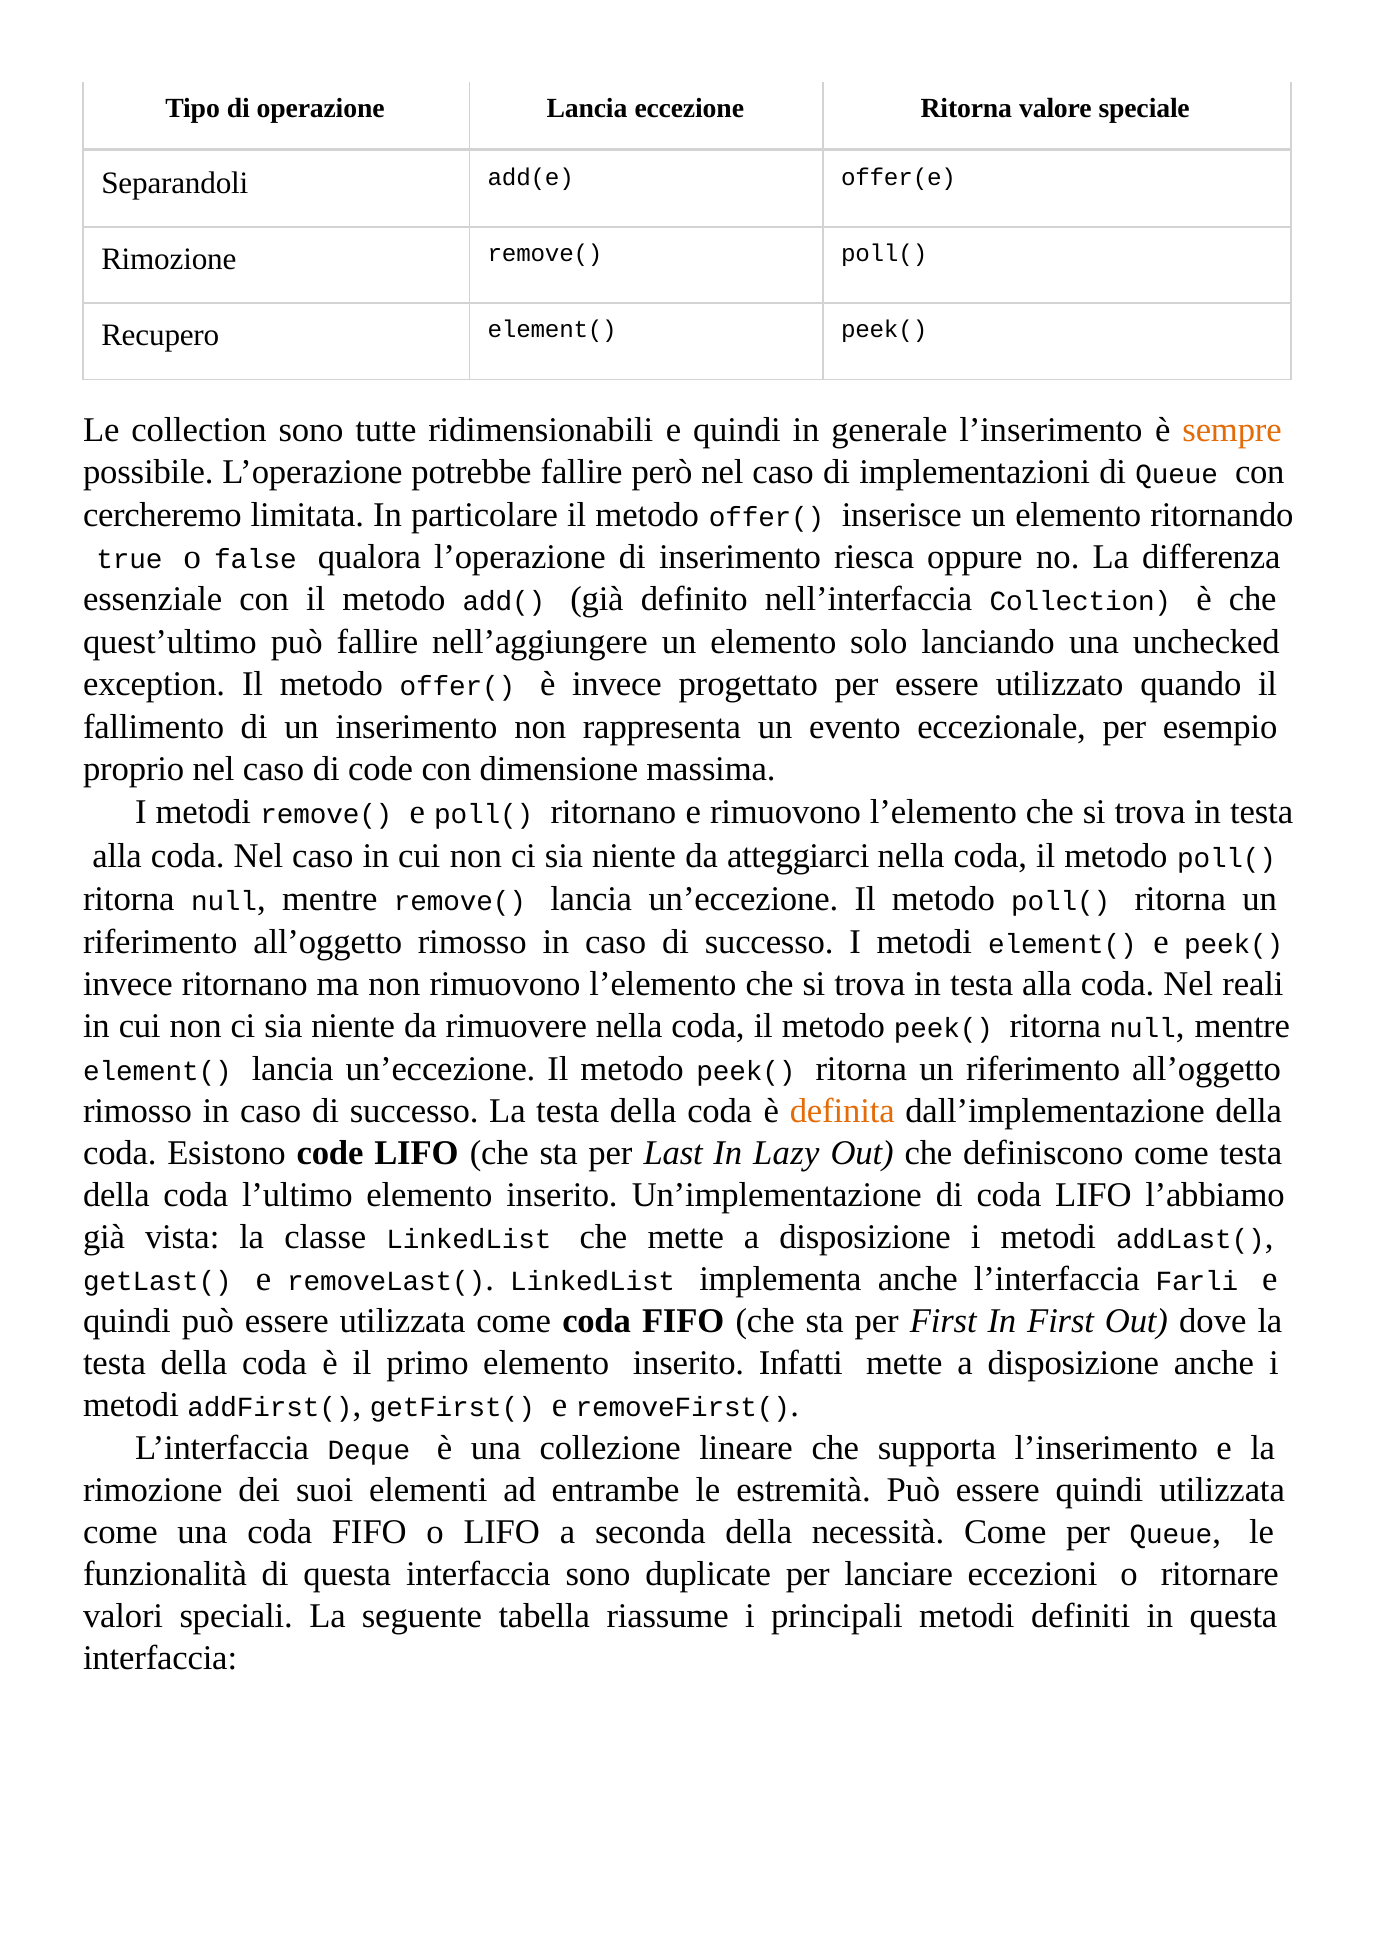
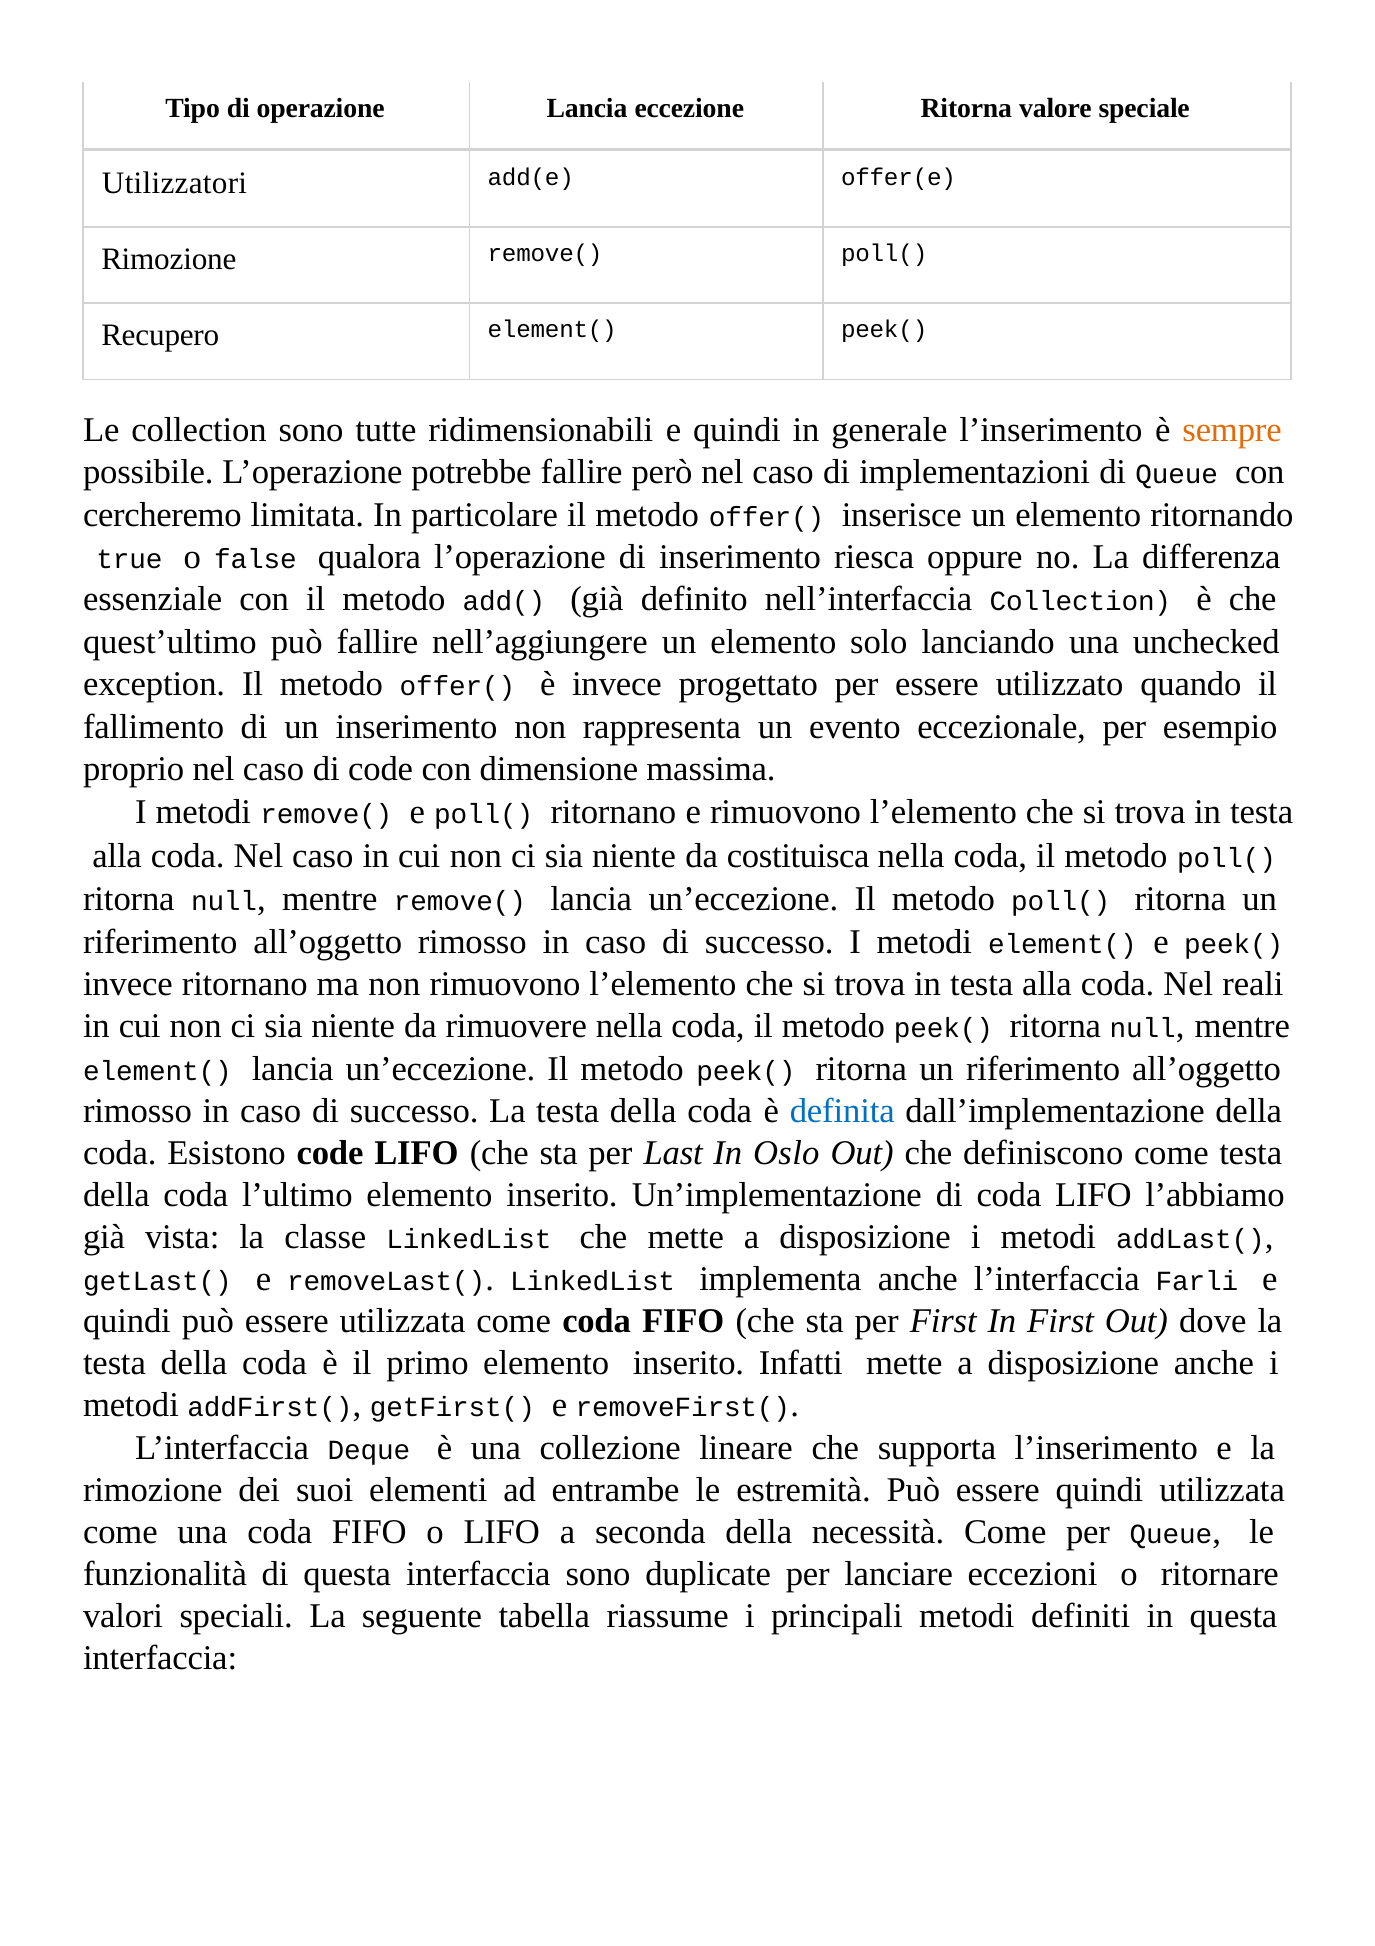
Separandoli: Separandoli -> Utilizzatori (175, 183)
atteggiarci: atteggiarci -> costituisca (798, 856)
definita colour: orange -> blue (842, 1111)
Lazy: Lazy -> Oslo (786, 1153)
